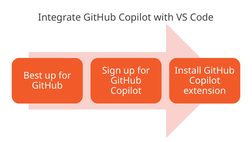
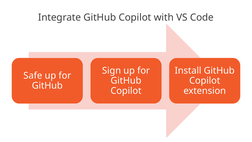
Best: Best -> Safe (33, 76)
